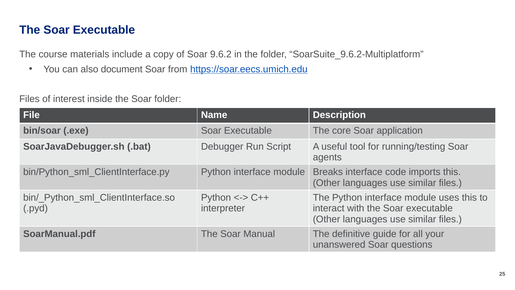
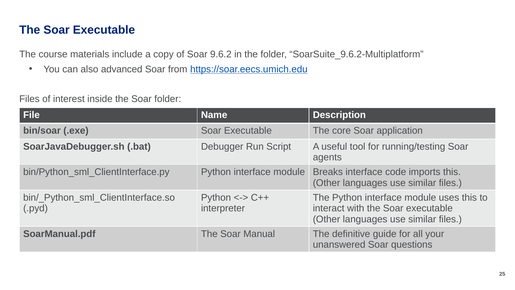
document: document -> advanced (122, 69)
